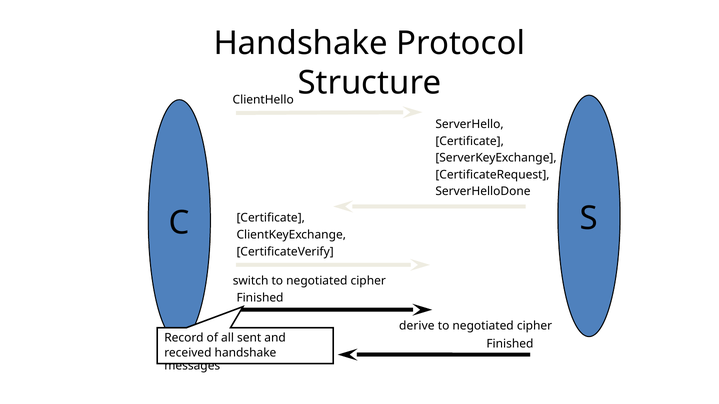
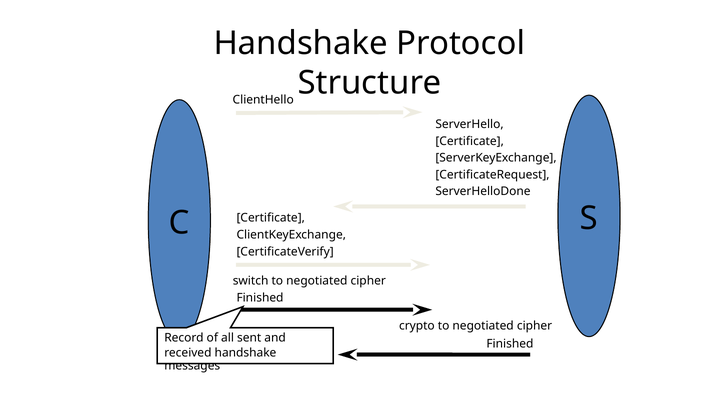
derive: derive -> crypto (417, 326)
